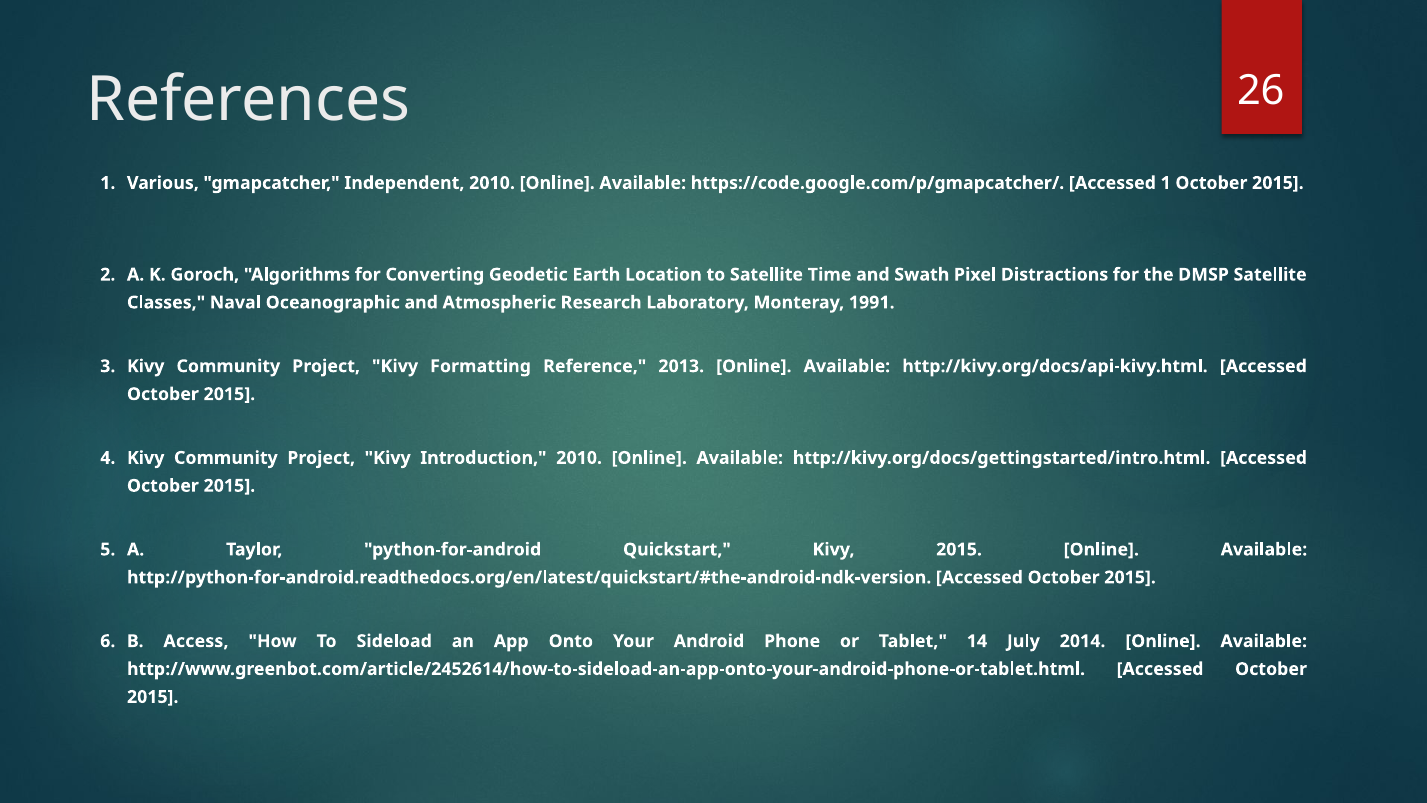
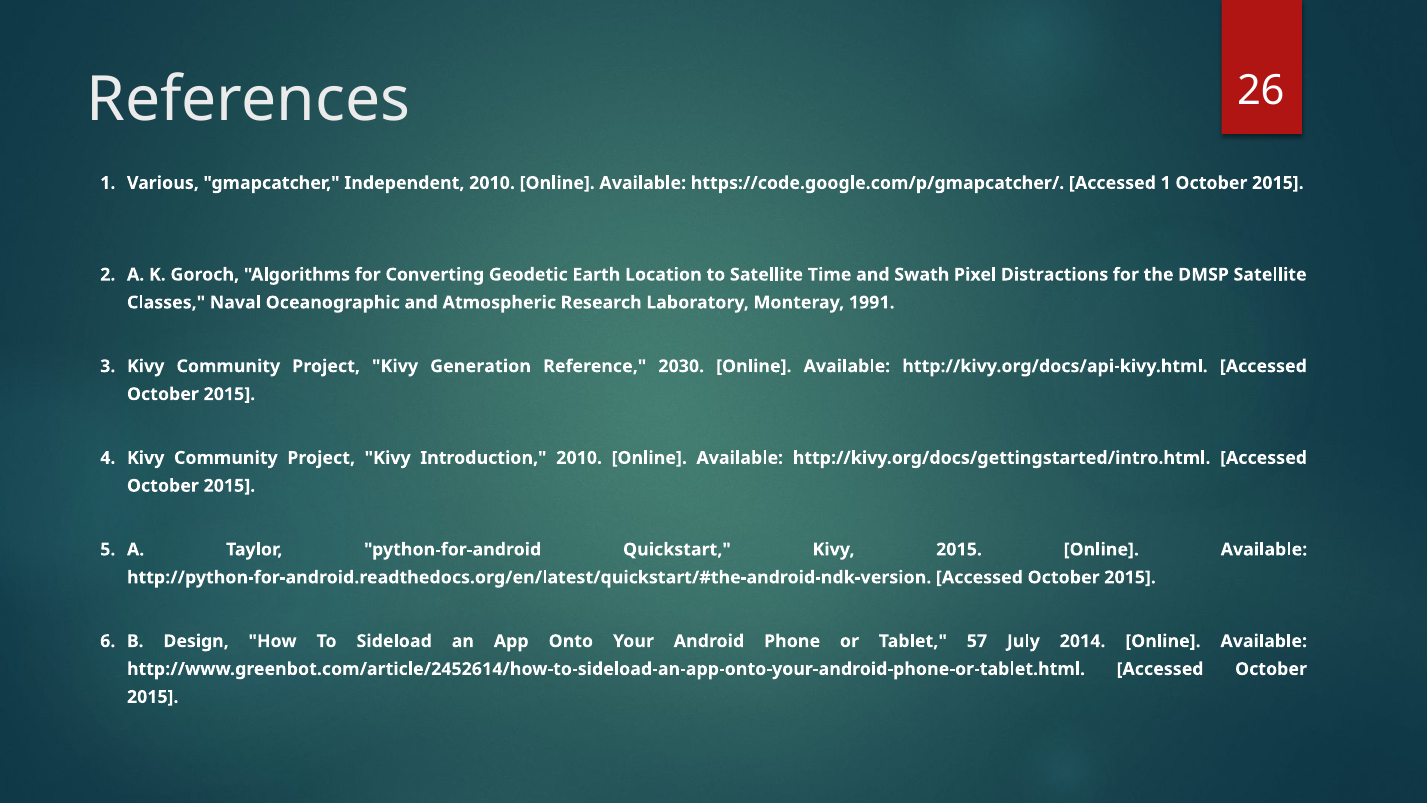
Formatting: Formatting -> Generation (481, 366)
2013: 2013 -> 2030 (681, 366)
Access: Access -> Design (196, 641)
14: 14 -> 57 (977, 641)
